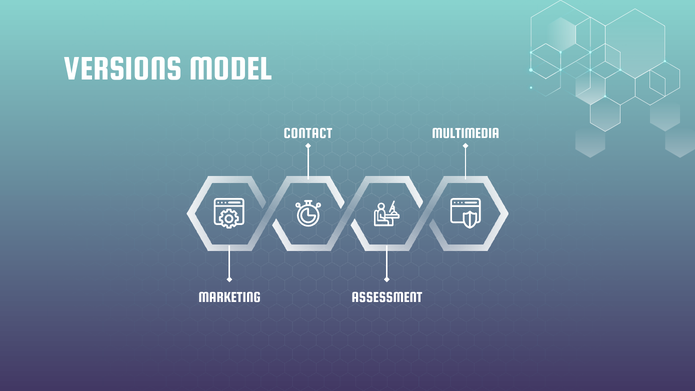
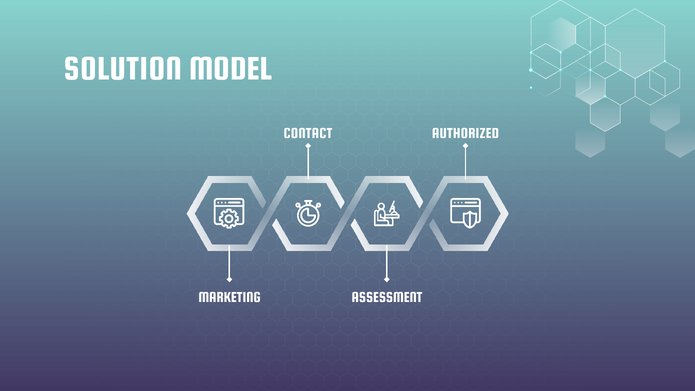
VERSIONS: VERSIONS -> SOLUTION (123, 68)
MULTIMEDIA: MULTIMEDIA -> AUTHORIZED (466, 133)
